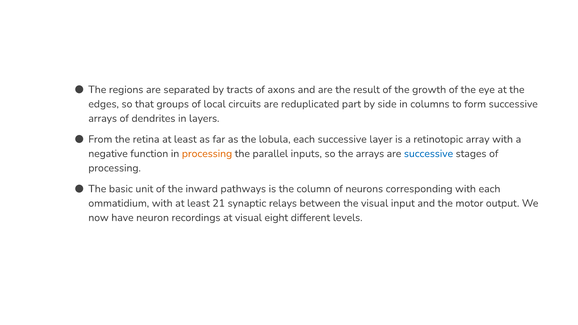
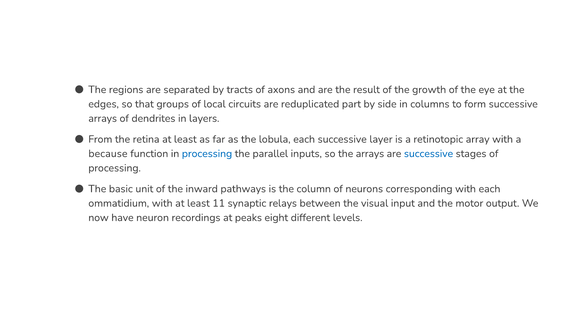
negative: negative -> because (108, 154)
processing colour: orange -> blue (207, 154)
21: 21 -> 11 (219, 203)
at visual: visual -> peaks (248, 218)
